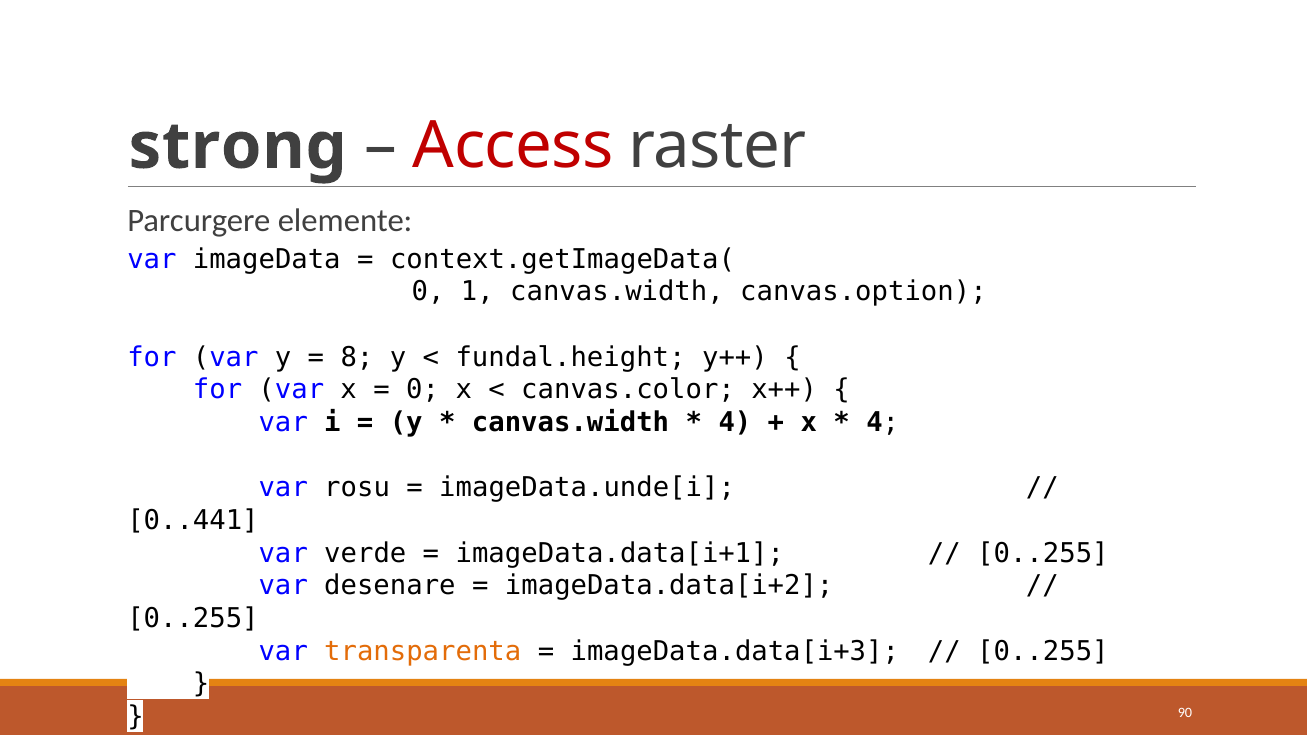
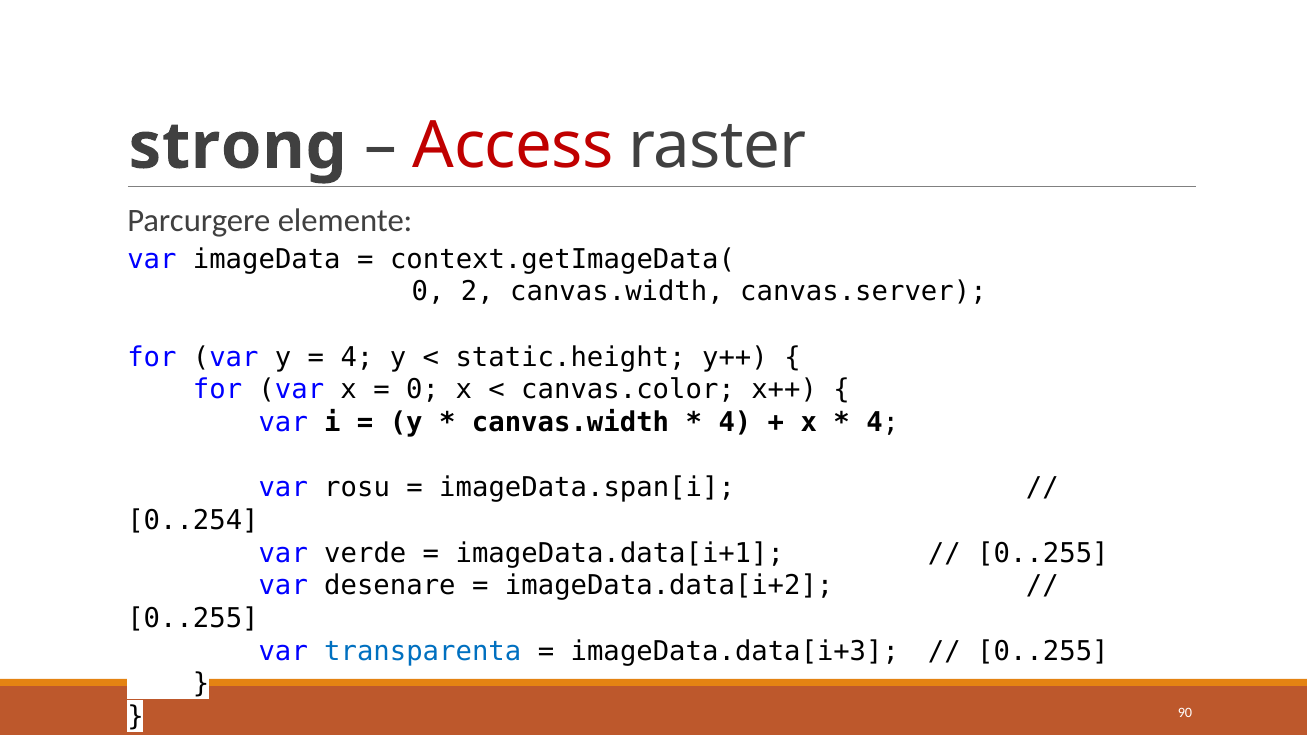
1: 1 -> 2 (477, 292)
canvas.option: canvas.option -> canvas.server (863, 292)
8: 8 -> 4 (357, 357)
fundal.height: fundal.height -> static.height (571, 357)
imageData.unde[i: imageData.unde[i -> imageData.span[i (587, 488)
0..441: 0..441 -> 0..254 (193, 521)
transparenta colour: orange -> blue (423, 651)
